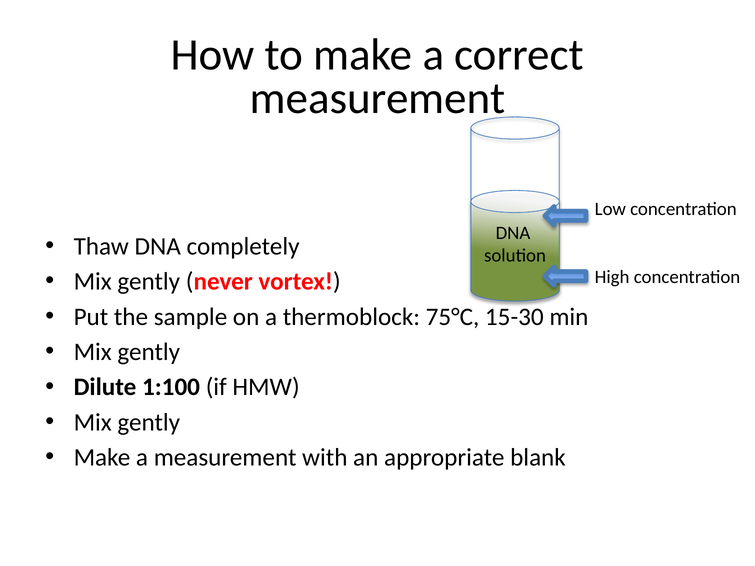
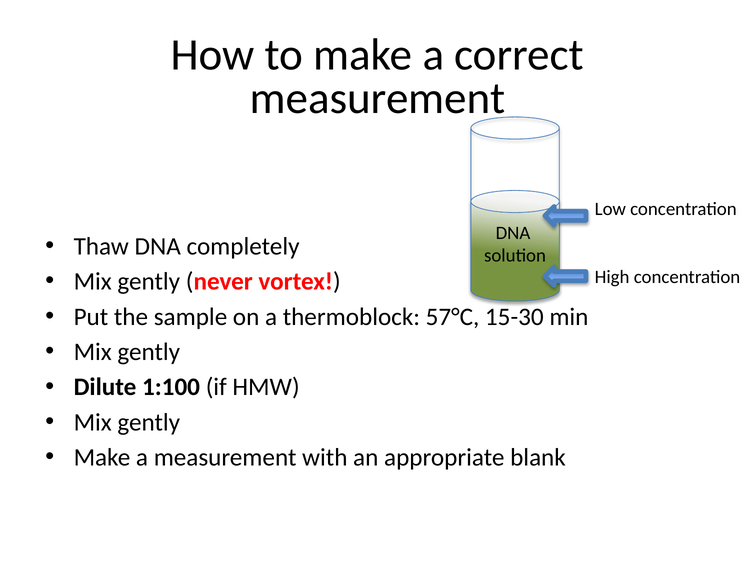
75°C: 75°C -> 57°C (453, 317)
